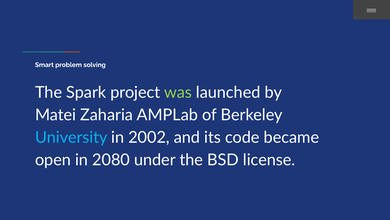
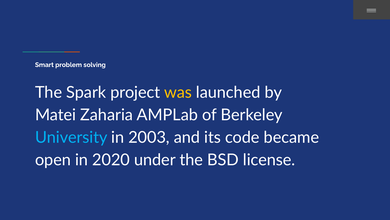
was colour: light green -> yellow (178, 92)
2002: 2002 -> 2003 (149, 137)
2080: 2080 -> 2020 (111, 160)
